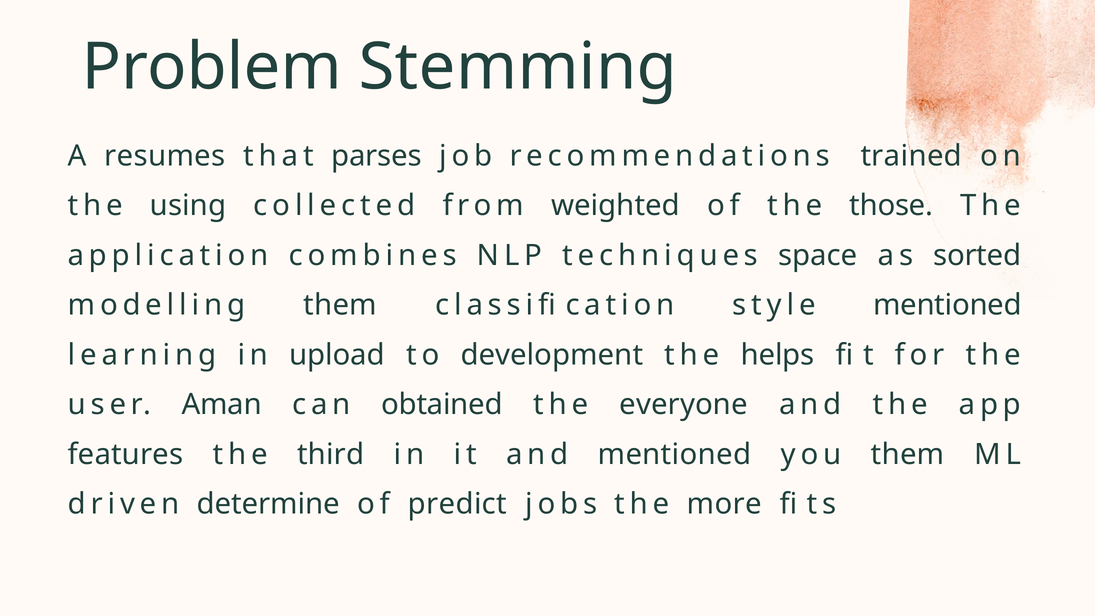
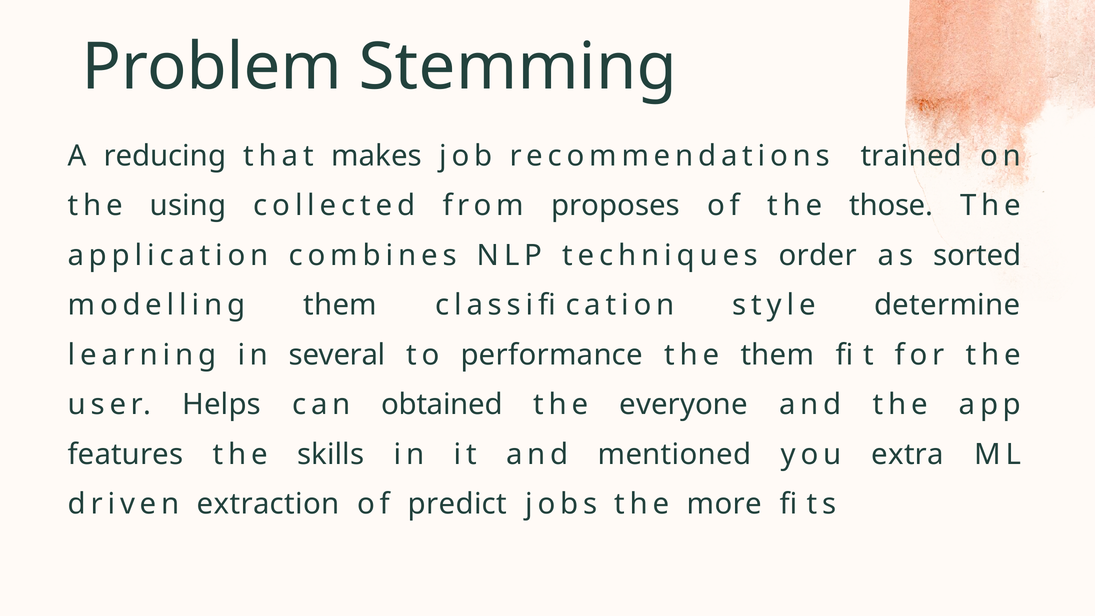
resumes: resumes -> reducing (165, 156)
parses: parses -> makes (376, 156)
weighted: weighted -> proposes (616, 206)
space: space -> order (818, 255)
style mentioned: mentioned -> determine (947, 305)
upload: upload -> several (337, 355)
development: development -> performance (552, 355)
the helps: helps -> them (777, 355)
Aman: Aman -> Helps (222, 405)
third: third -> skills (331, 454)
you them: them -> extra (908, 454)
determine: determine -> extraction (268, 504)
